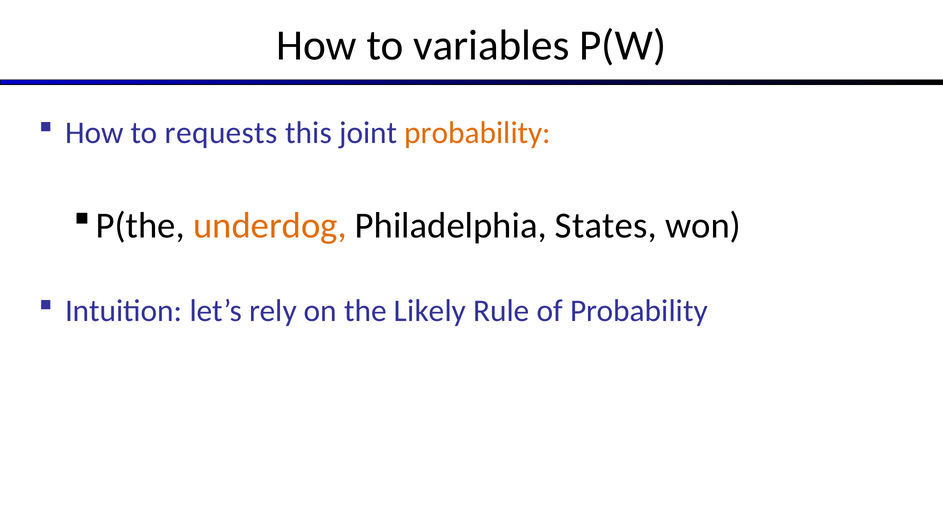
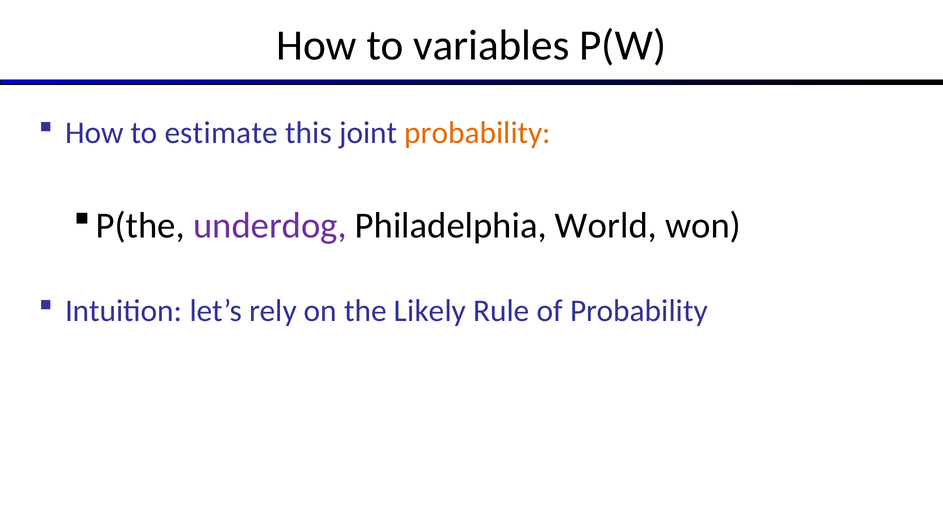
requests: requests -> estimate (221, 133)
underdog colour: orange -> purple (270, 225)
States: States -> World (606, 225)
